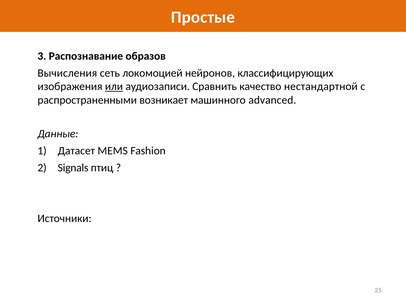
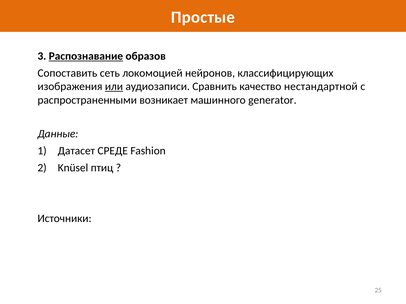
Распознавание underline: none -> present (86, 56)
Вычисления: Вычисления -> Сопоставить (67, 73)
advanced: advanced -> generator (272, 100)
MEMS: MEMS -> СРЕДЕ (113, 151)
Signals: Signals -> Knüsel (73, 168)
